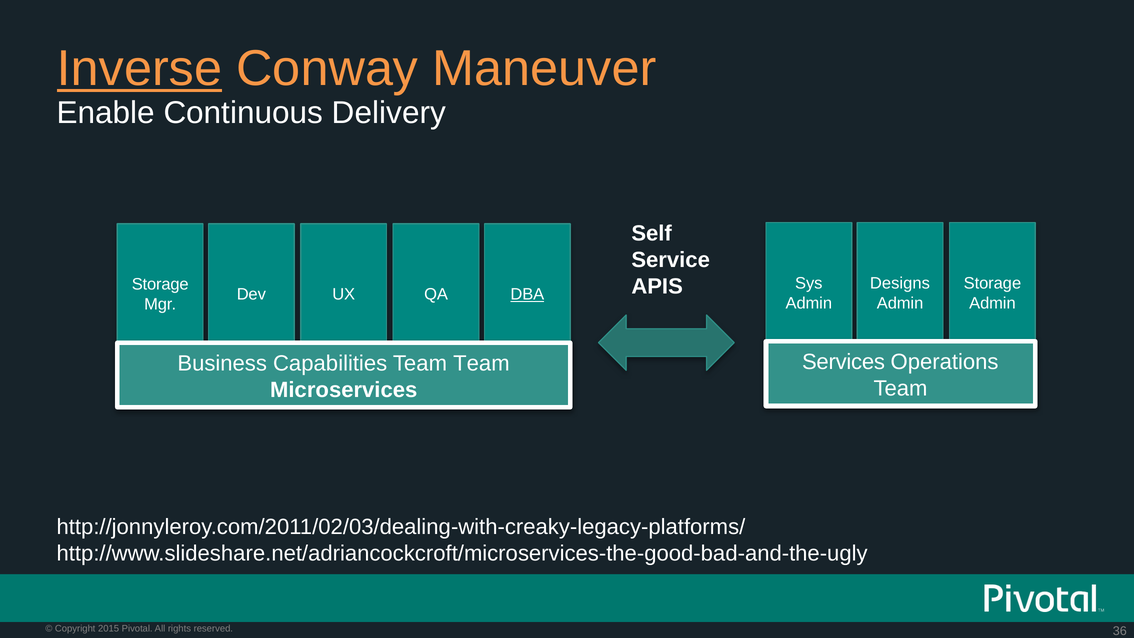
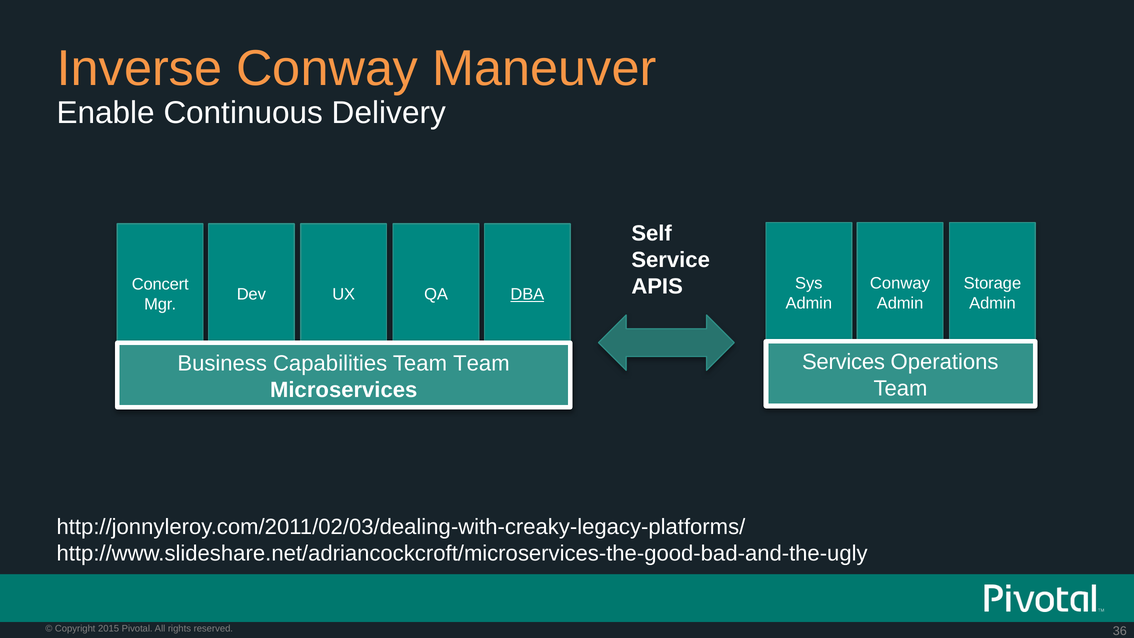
Inverse underline: present -> none (139, 69)
Designs: Designs -> Conway (900, 283)
Storage: Storage -> Concert (160, 284)
